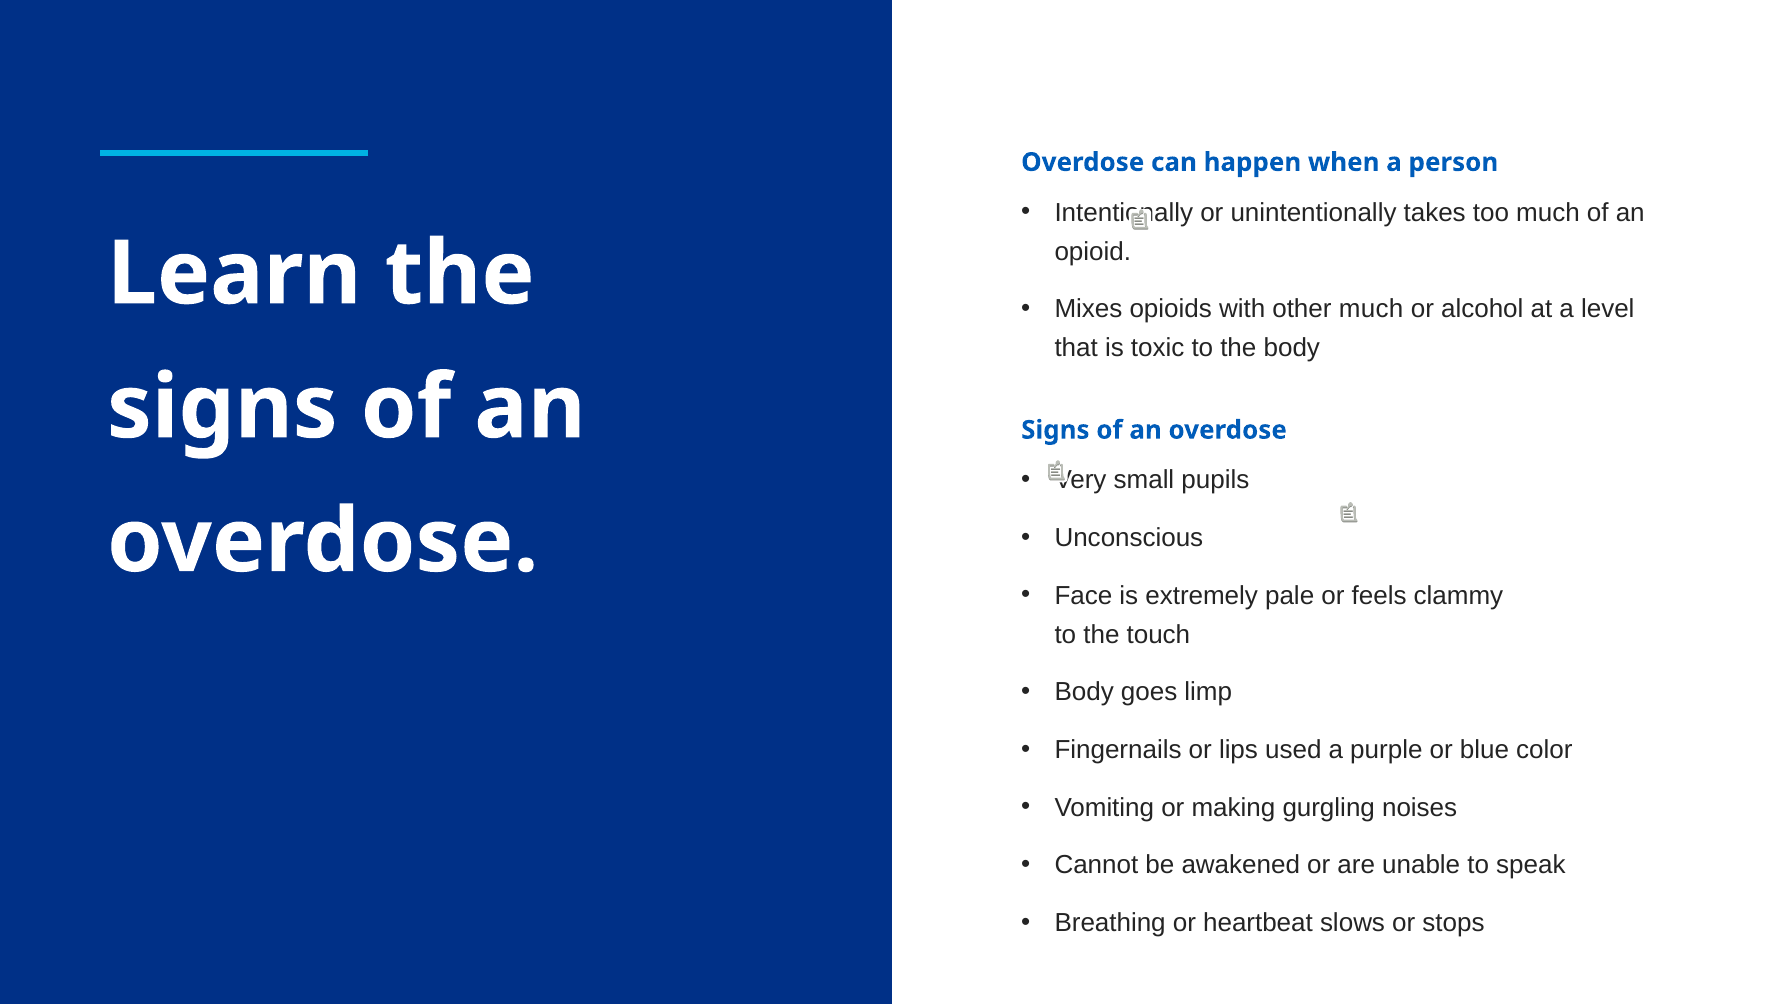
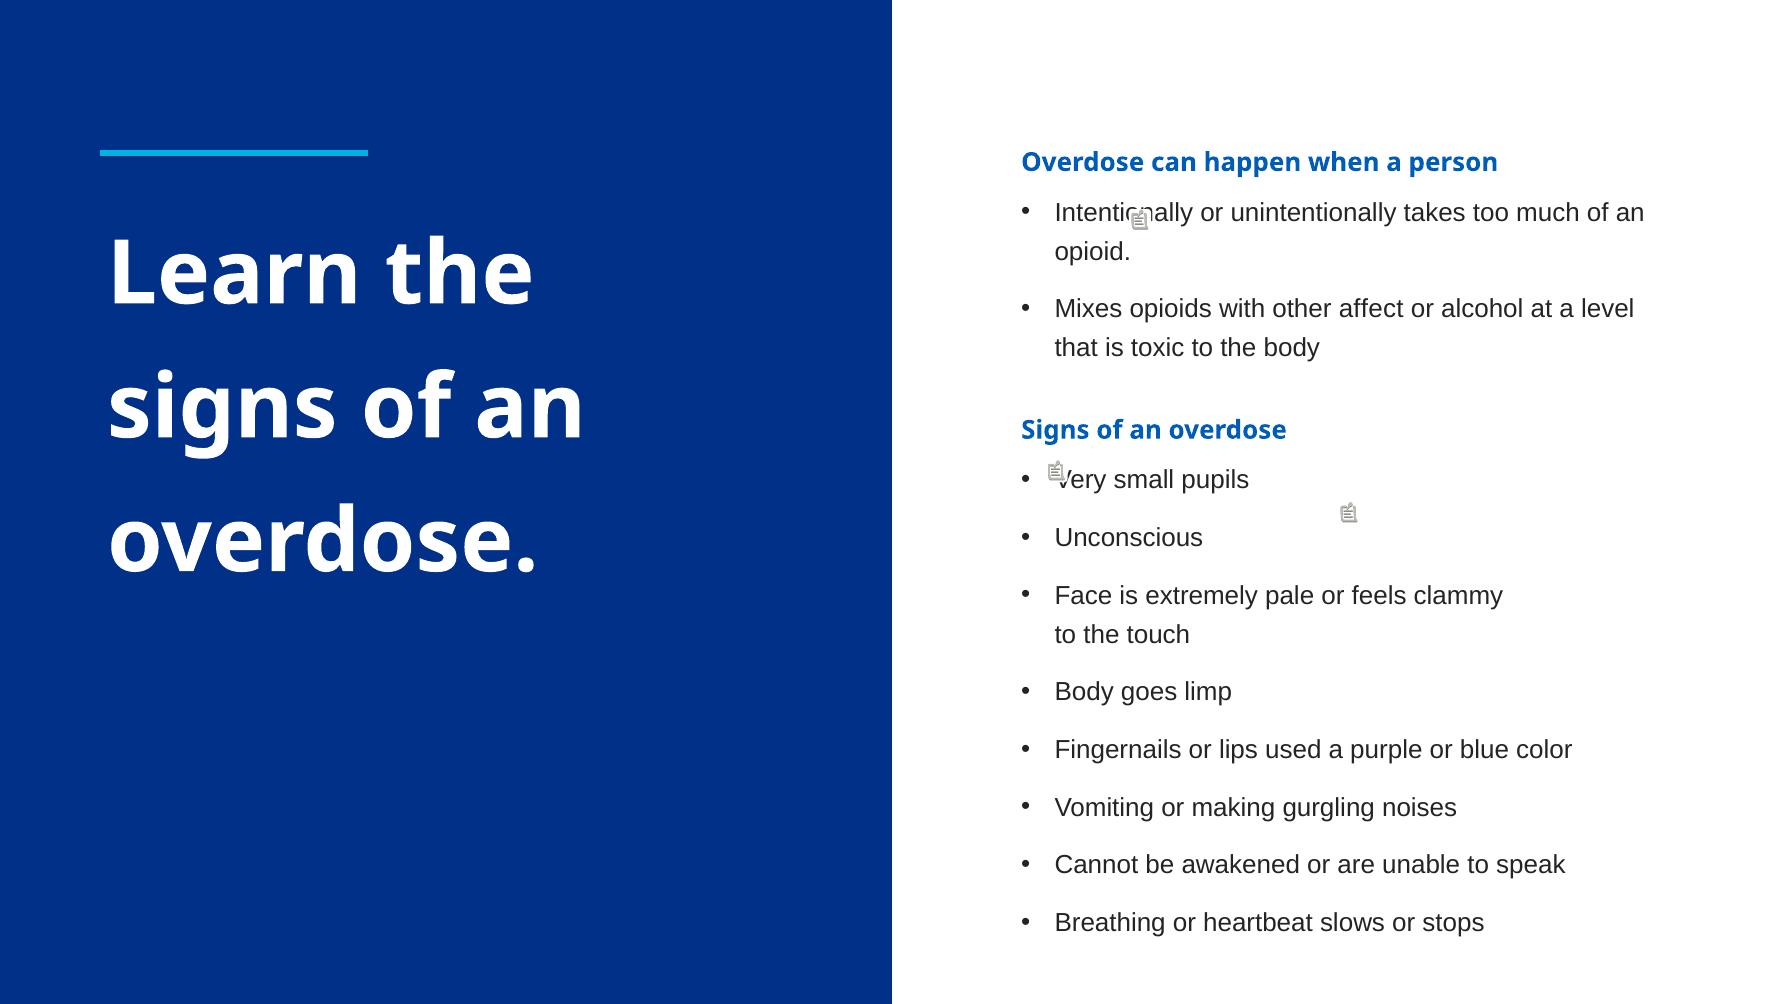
other much: much -> affect (1371, 309)
